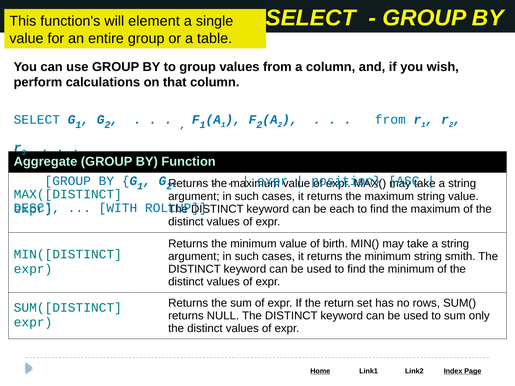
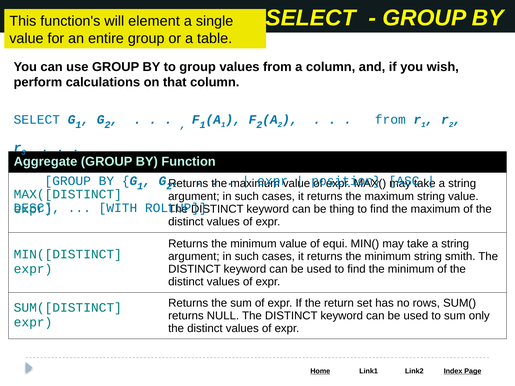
each: each -> thing (342, 209)
birth: birth -> equi (335, 244)
